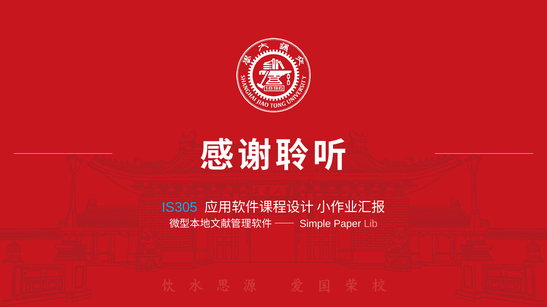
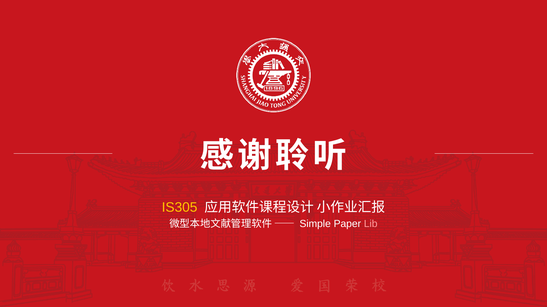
IS305 colour: light blue -> yellow (180, 208)
